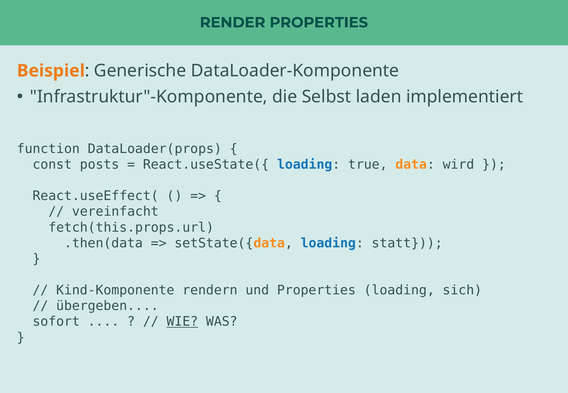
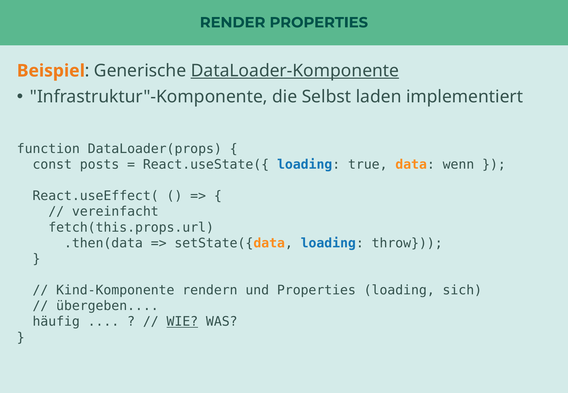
DataLoader-Komponente underline: none -> present (295, 71)
wird: wird -> wenn (458, 165)
statt: statt -> throw (407, 243)
sofort: sofort -> häufig (56, 322)
